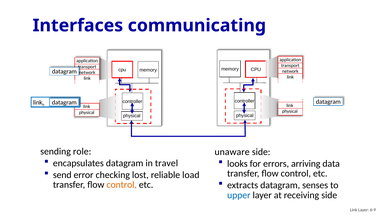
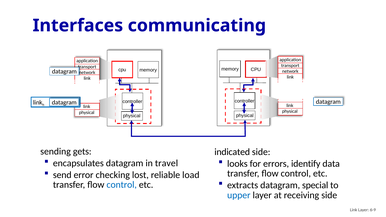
role: role -> gets (82, 151)
unaware: unaware -> indicated (232, 152)
arriving: arriving -> identify (306, 164)
senses: senses -> special (315, 185)
control colour: orange -> blue (122, 185)
